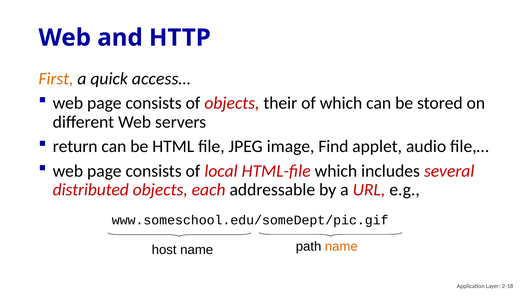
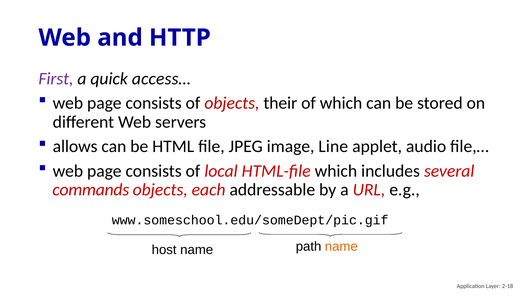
First colour: orange -> purple (56, 79)
return: return -> allows (75, 147)
Find: Find -> Line (333, 147)
distributed: distributed -> commands (91, 190)
